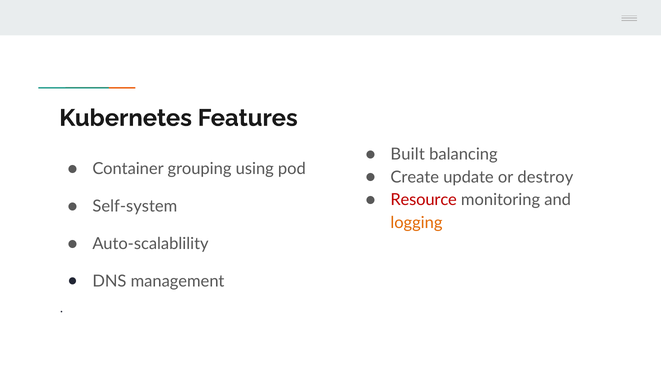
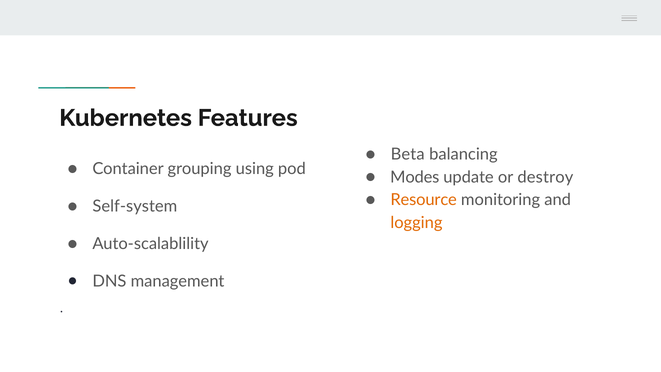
Built: Built -> Beta (408, 154)
Create: Create -> Modes (415, 177)
Resource colour: red -> orange (424, 200)
